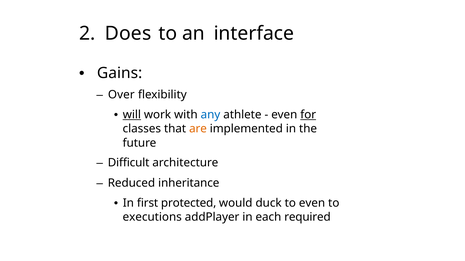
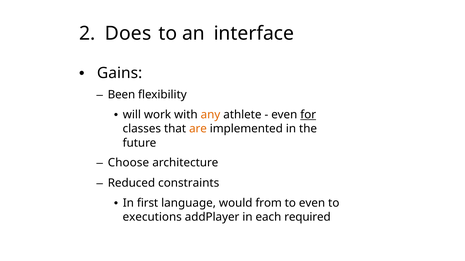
Over: Over -> Been (121, 95)
will underline: present -> none (132, 115)
any colour: blue -> orange (210, 115)
Difficult: Difficult -> Choose (128, 163)
inheritance: inheritance -> constraints (189, 183)
protected: protected -> language (189, 204)
duck: duck -> from (269, 204)
